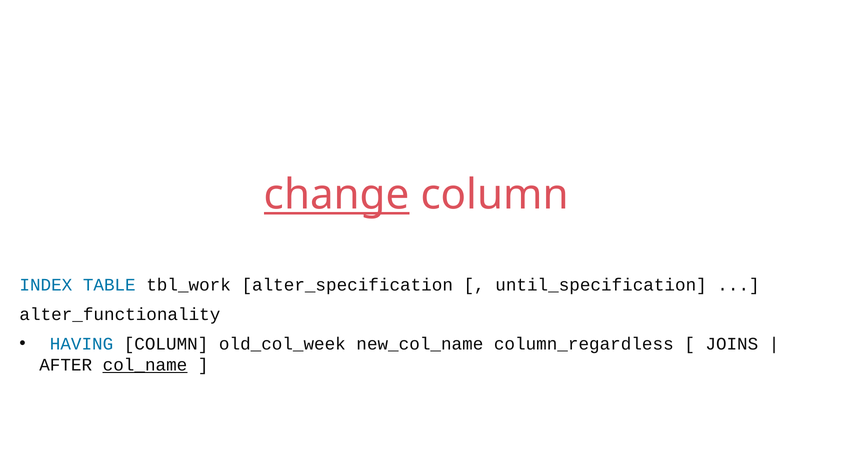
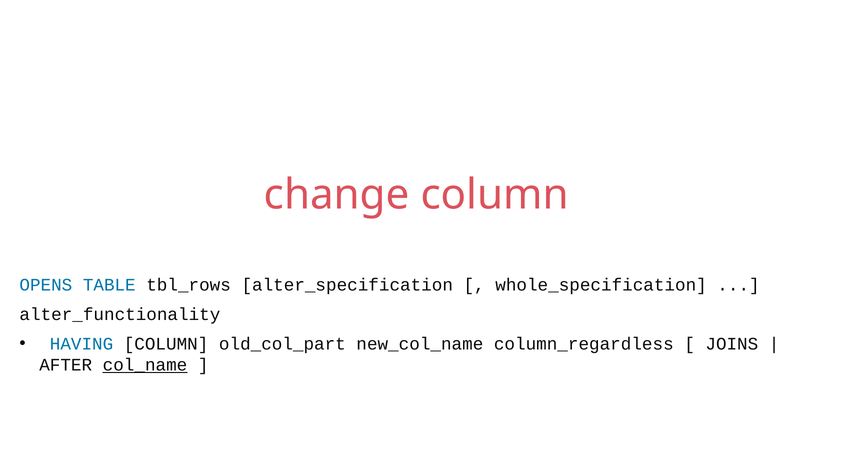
change underline: present -> none (337, 195)
INDEX: INDEX -> OPENS (46, 285)
tbl_work: tbl_work -> tbl_rows (189, 285)
until_specification: until_specification -> whole_specification (601, 285)
old_col_week: old_col_week -> old_col_part (282, 344)
